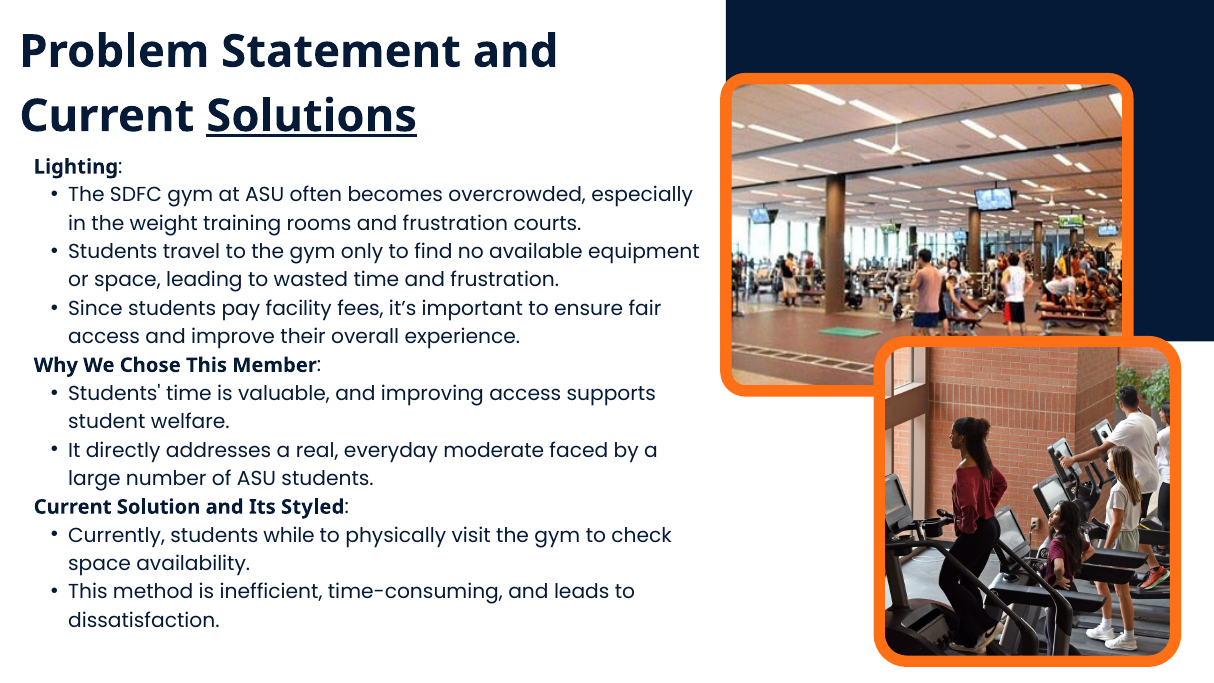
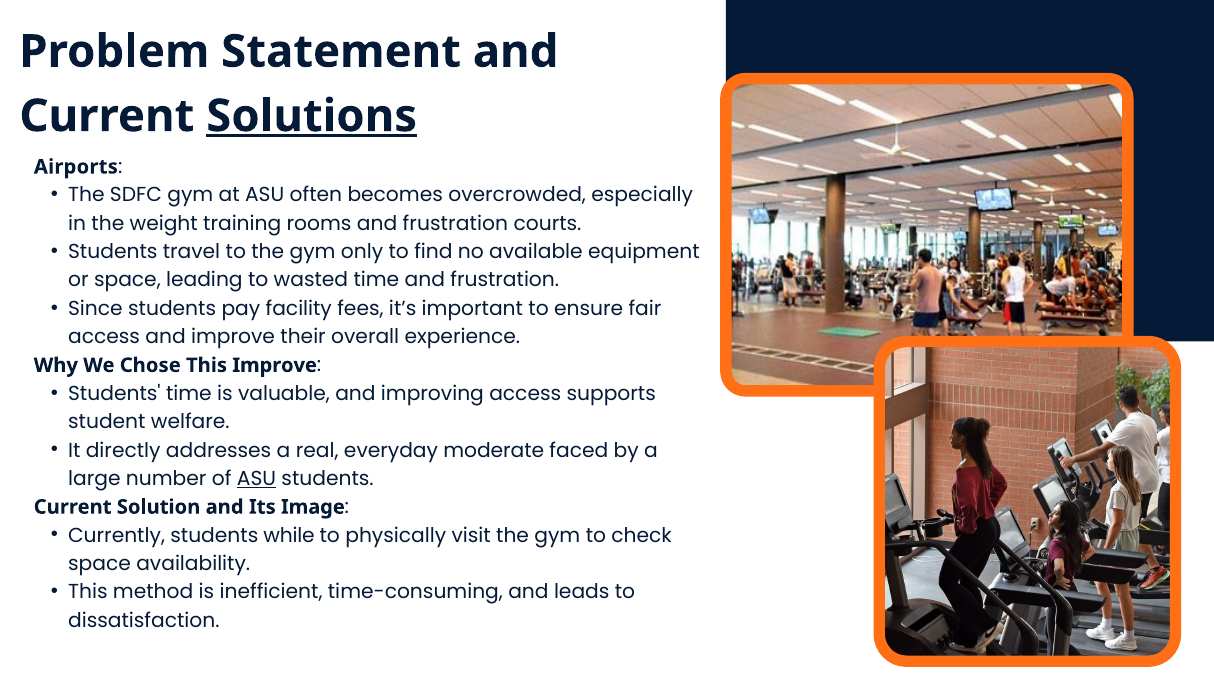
Lighting: Lighting -> Airports (76, 167)
This Member: Member -> Improve (275, 365)
ASU underline: none -> present (256, 479)
Styled: Styled -> Image (313, 507)
